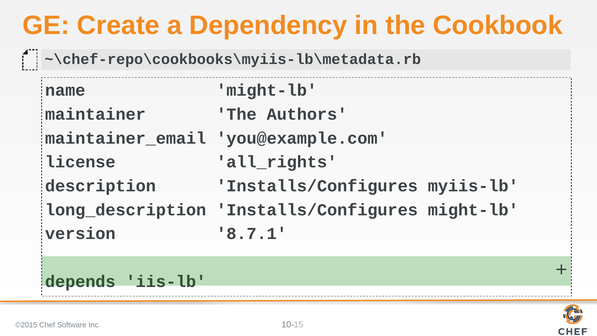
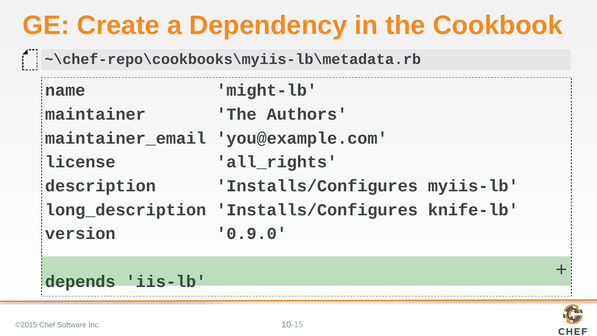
Installs/Configures might-lb: might-lb -> knife-lb (473, 210)
8.7.1: 8.7.1 -> 0.9.0 (252, 234)
